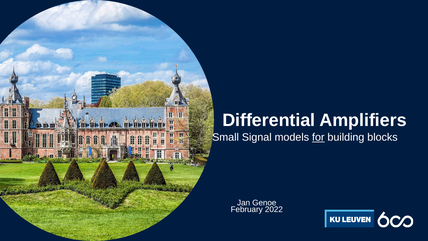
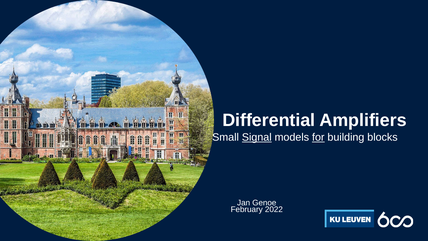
Signal underline: none -> present (257, 137)
